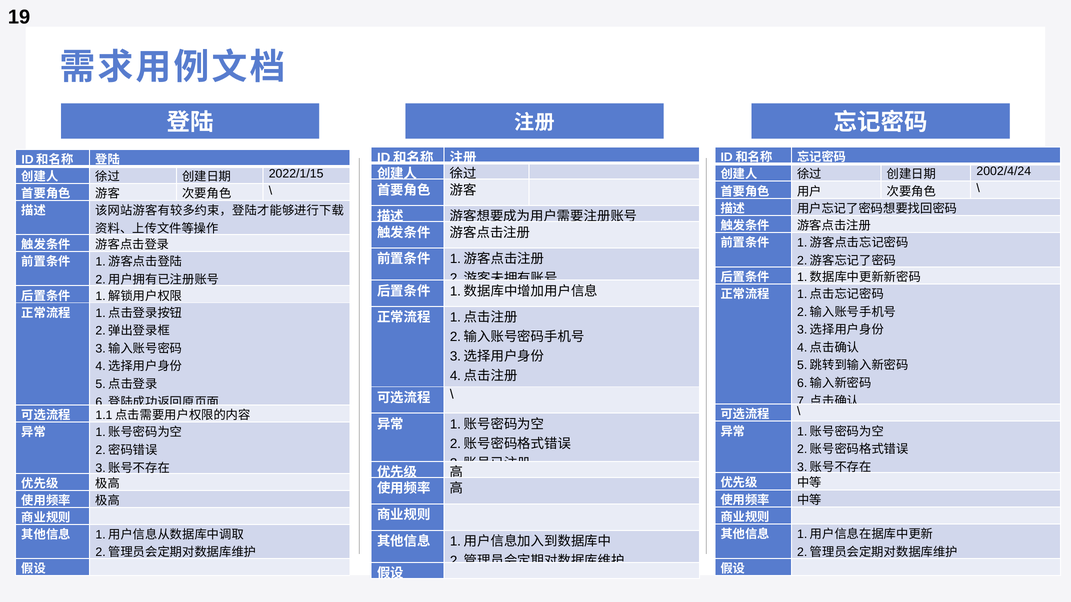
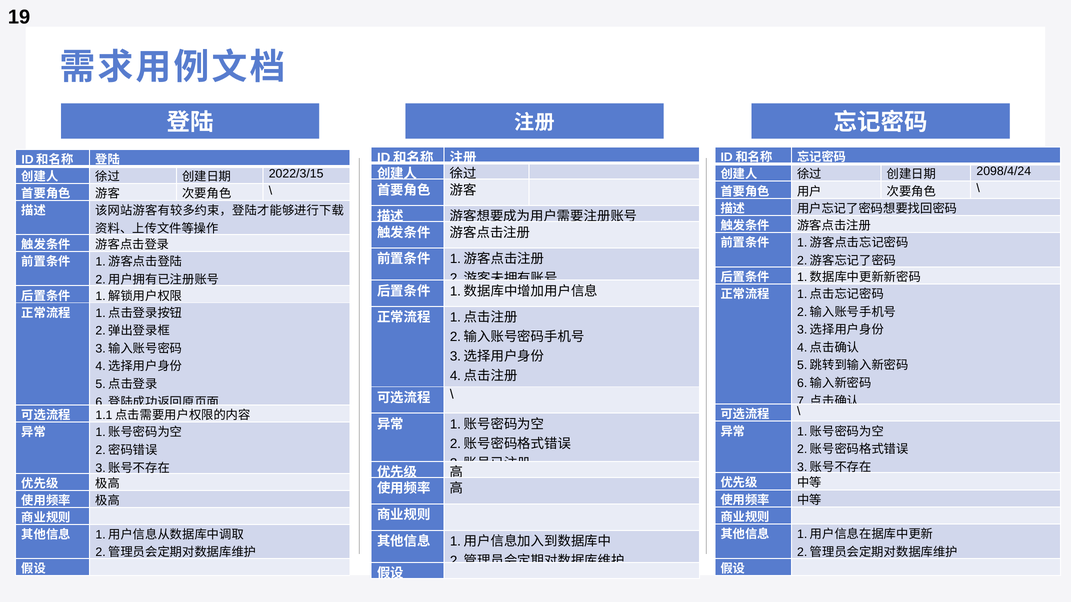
2002/4/24: 2002/4/24 -> 2098/4/24 (1004, 171)
2022/1/15: 2022/1/15 -> 2022/3/15 (296, 174)
